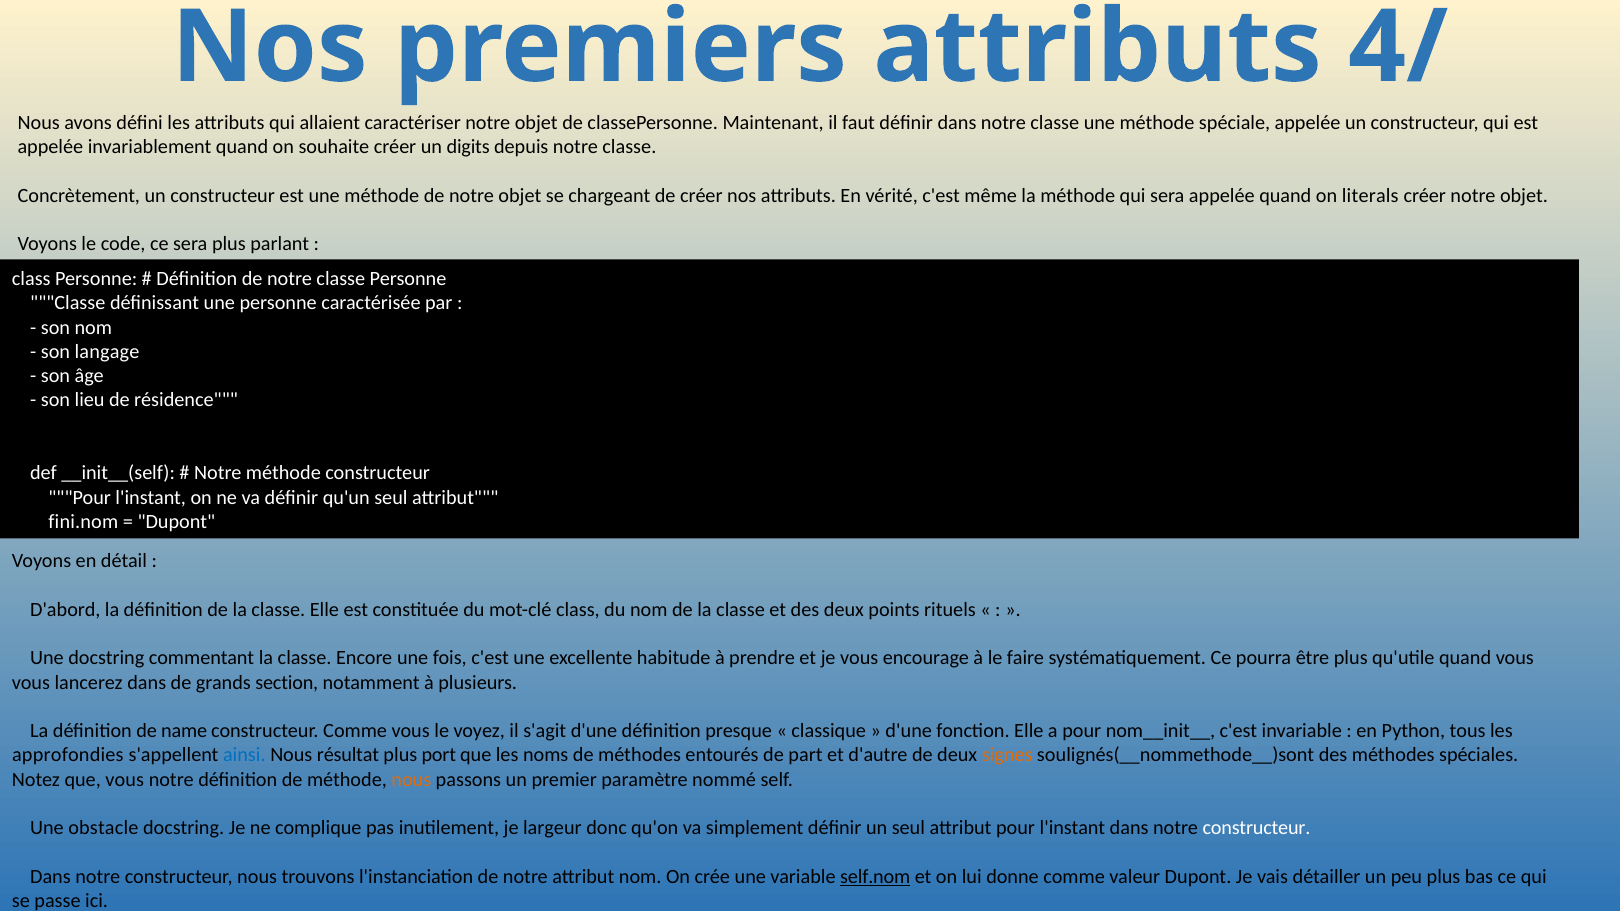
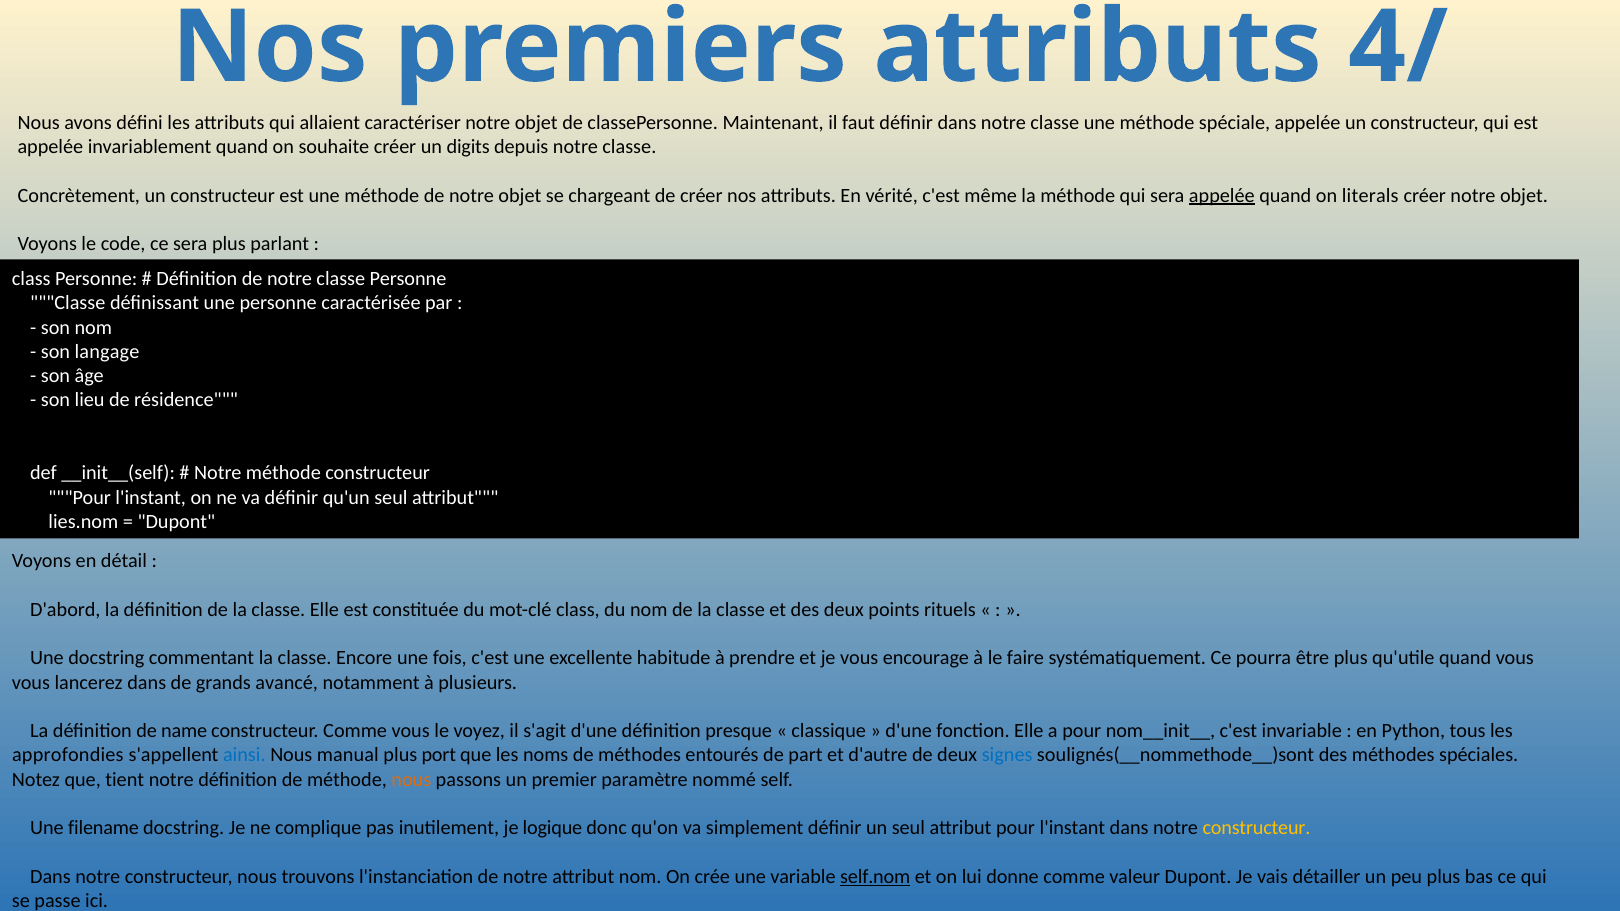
appelée underline: none -> present (1222, 195)
fini.nom: fini.nom -> lies.nom (83, 522)
section: section -> avancé (287, 683)
résultat: résultat -> manual (348, 755)
signes colour: orange -> blue (1007, 755)
que vous: vous -> tient (125, 780)
obstacle: obstacle -> filename (104, 828)
largeur: largeur -> logique (552, 828)
constructeur colour: white -> yellow (1256, 828)
